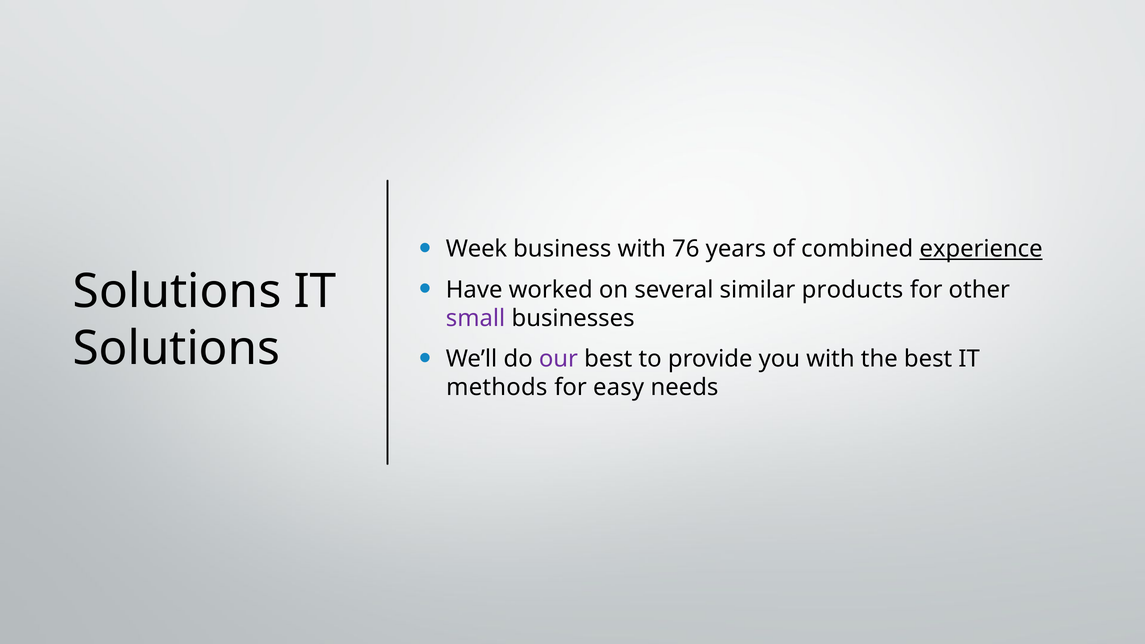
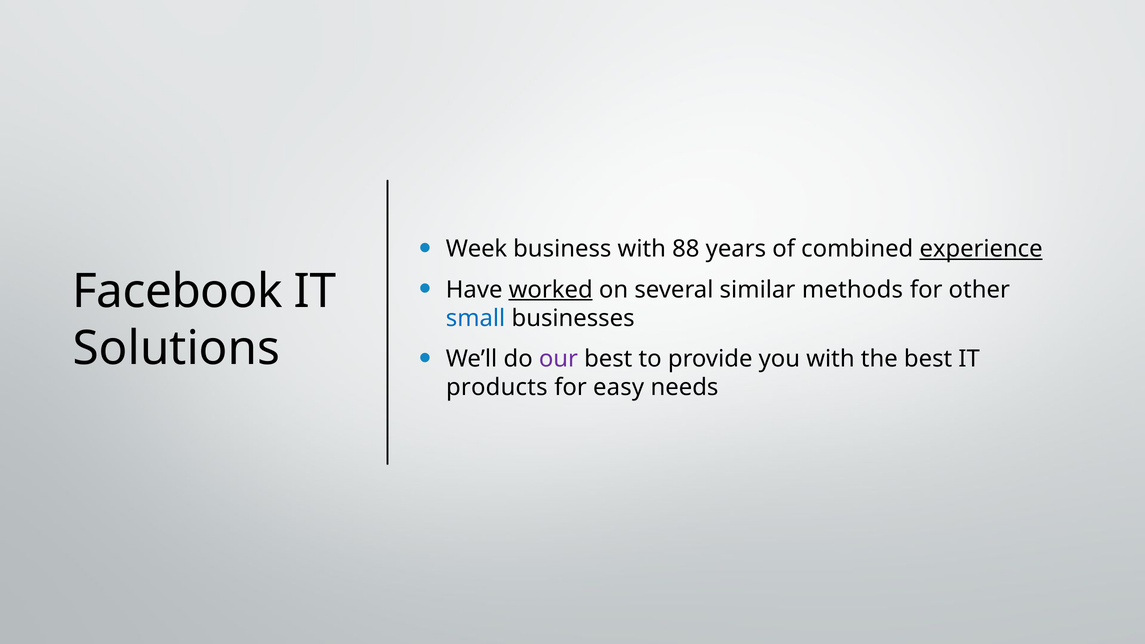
76: 76 -> 88 (686, 249)
worked underline: none -> present (551, 290)
products: products -> methods (852, 290)
Solutions: Solutions -> Facebook (177, 291)
small colour: purple -> blue (476, 318)
methods: methods -> products (497, 388)
